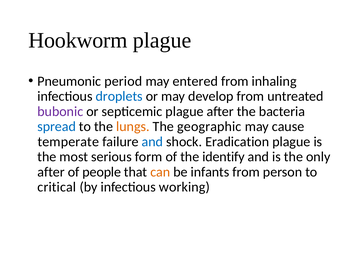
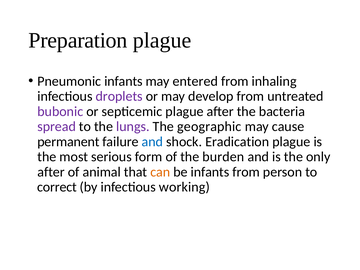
Hookworm: Hookworm -> Preparation (78, 40)
Pneumonic period: period -> infants (123, 81)
droplets colour: blue -> purple (119, 96)
spread colour: blue -> purple (57, 127)
lungs colour: orange -> purple (133, 127)
temperate: temperate -> permanent (68, 142)
identify: identify -> burden (223, 157)
people: people -> animal (102, 172)
critical: critical -> correct (57, 187)
